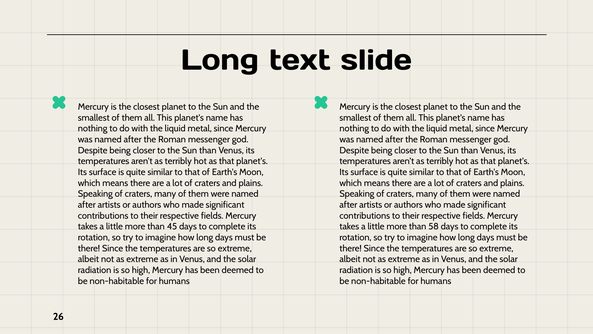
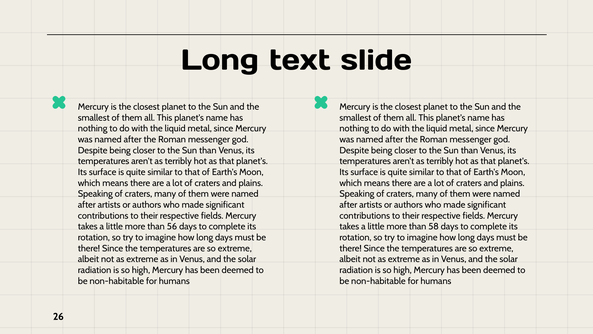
45: 45 -> 56 (172, 226)
